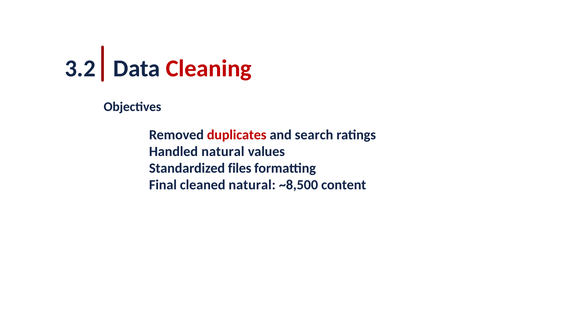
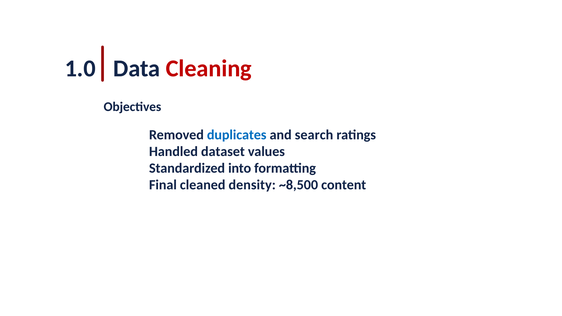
3.2: 3.2 -> 1.0 (80, 68)
duplicates colour: red -> blue (237, 135)
natural: natural -> dataset (223, 152)
files: files -> into (240, 168)
cleaned natural: natural -> density (252, 185)
